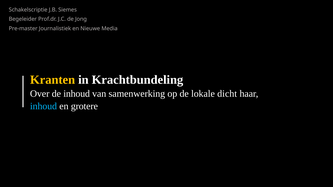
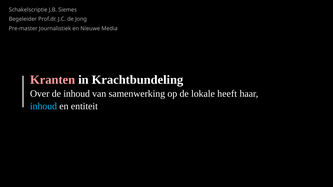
Kranten colour: yellow -> pink (53, 80)
dicht: dicht -> heeft (227, 94)
grotere: grotere -> entiteit (84, 106)
